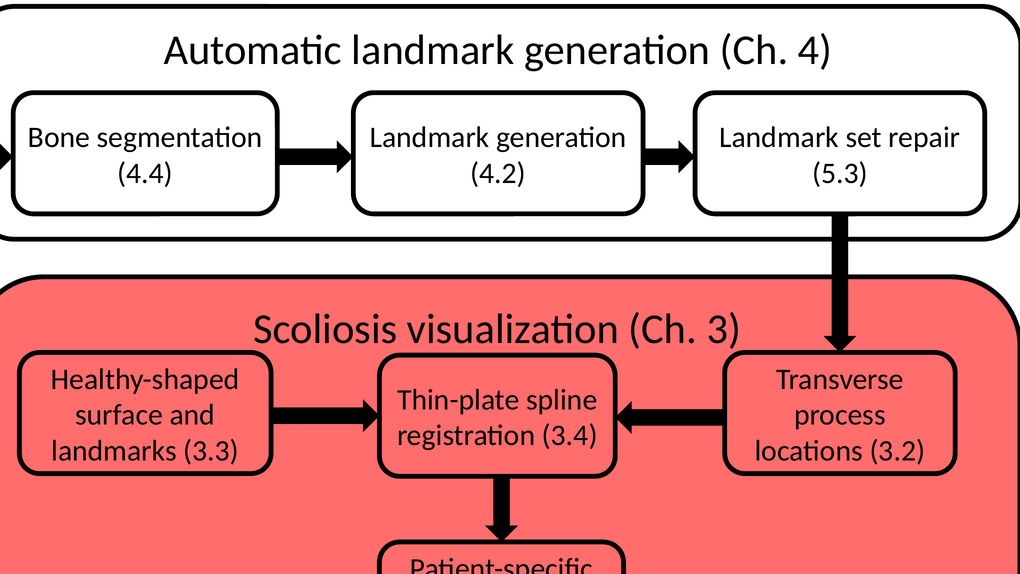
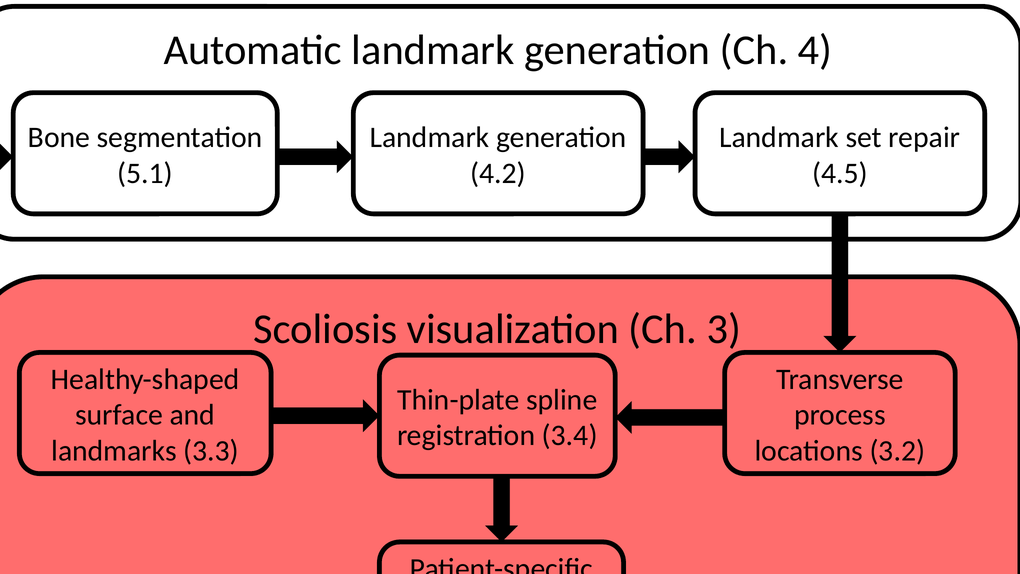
4.4: 4.4 -> 5.1 (145, 173)
5.3: 5.3 -> 4.5 (840, 173)
